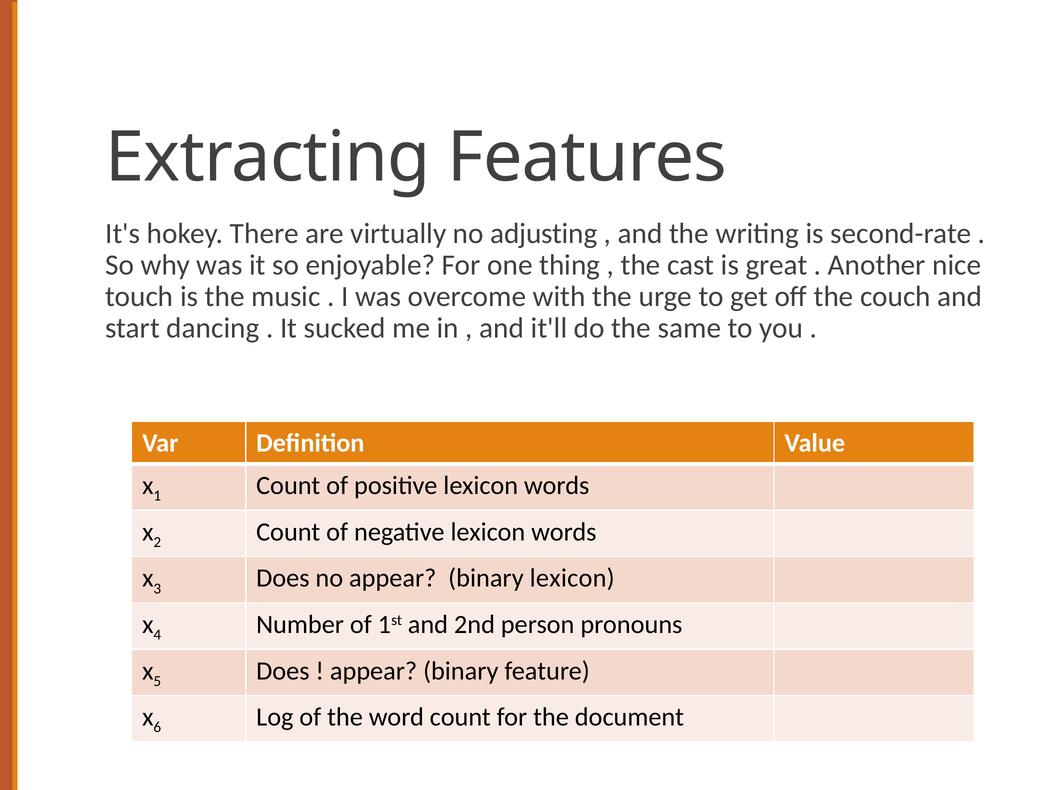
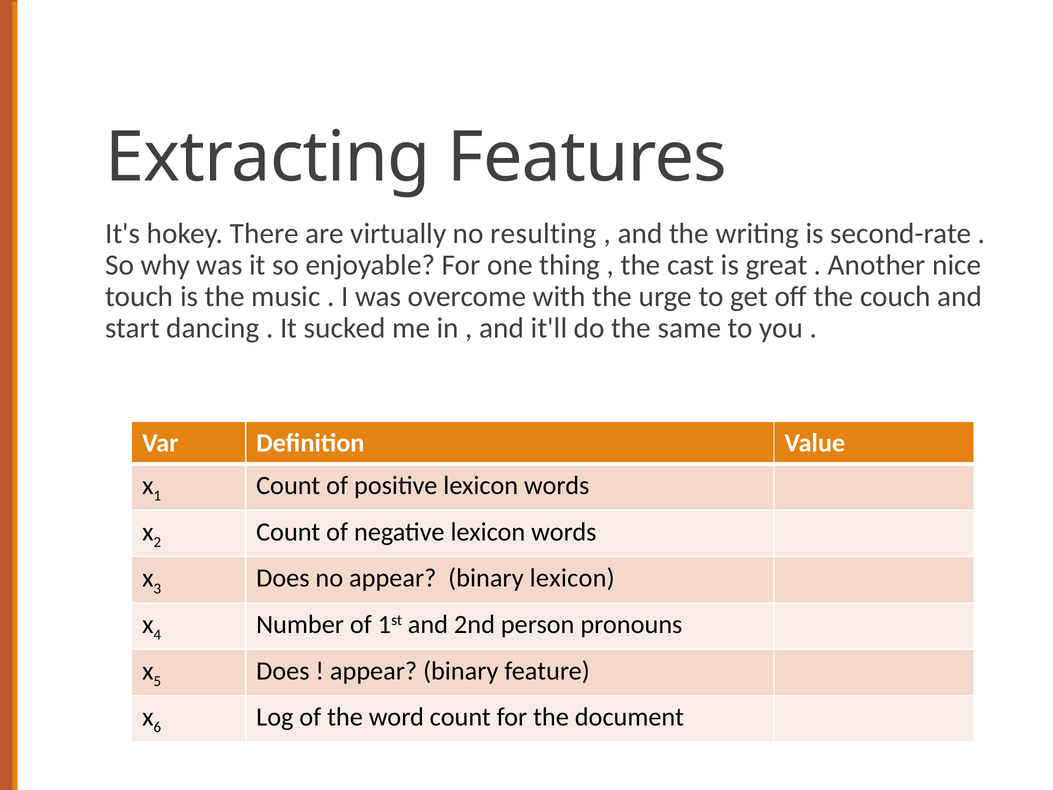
adjusting: adjusting -> resulting (544, 233)
